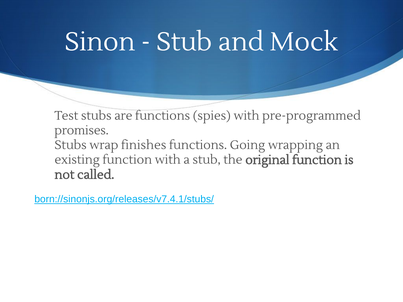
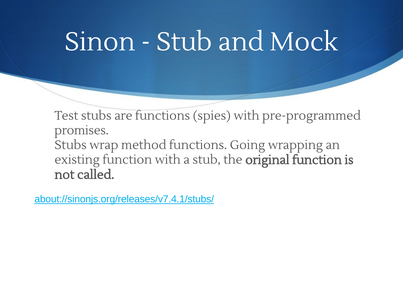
finishes: finishes -> method (144, 145)
born://sinonjs.org/releases/v7.4.1/stubs/: born://sinonjs.org/releases/v7.4.1/stubs/ -> about://sinonjs.org/releases/v7.4.1/stubs/ (124, 199)
